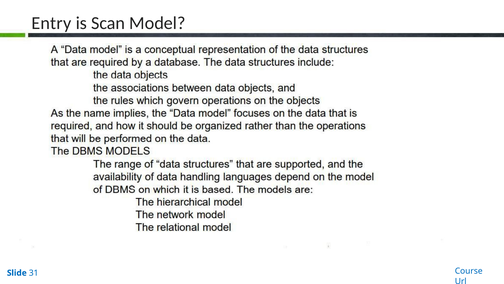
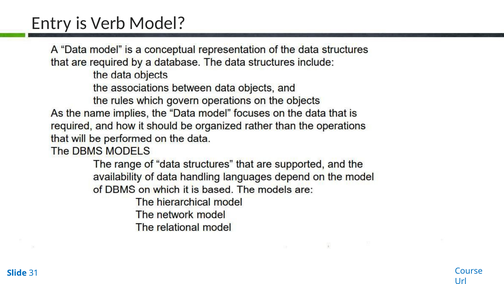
Scan: Scan -> Verb (108, 23)
